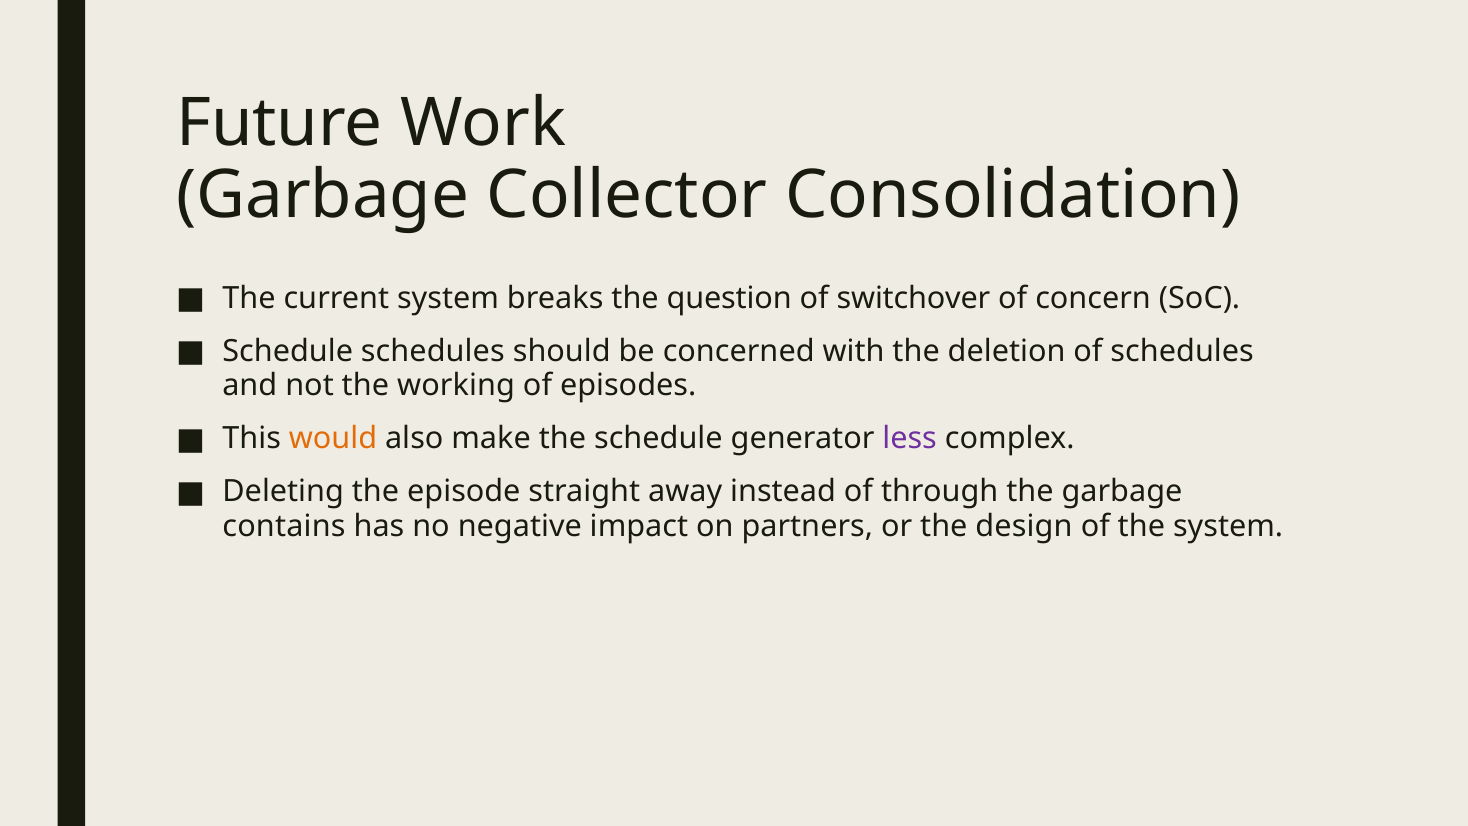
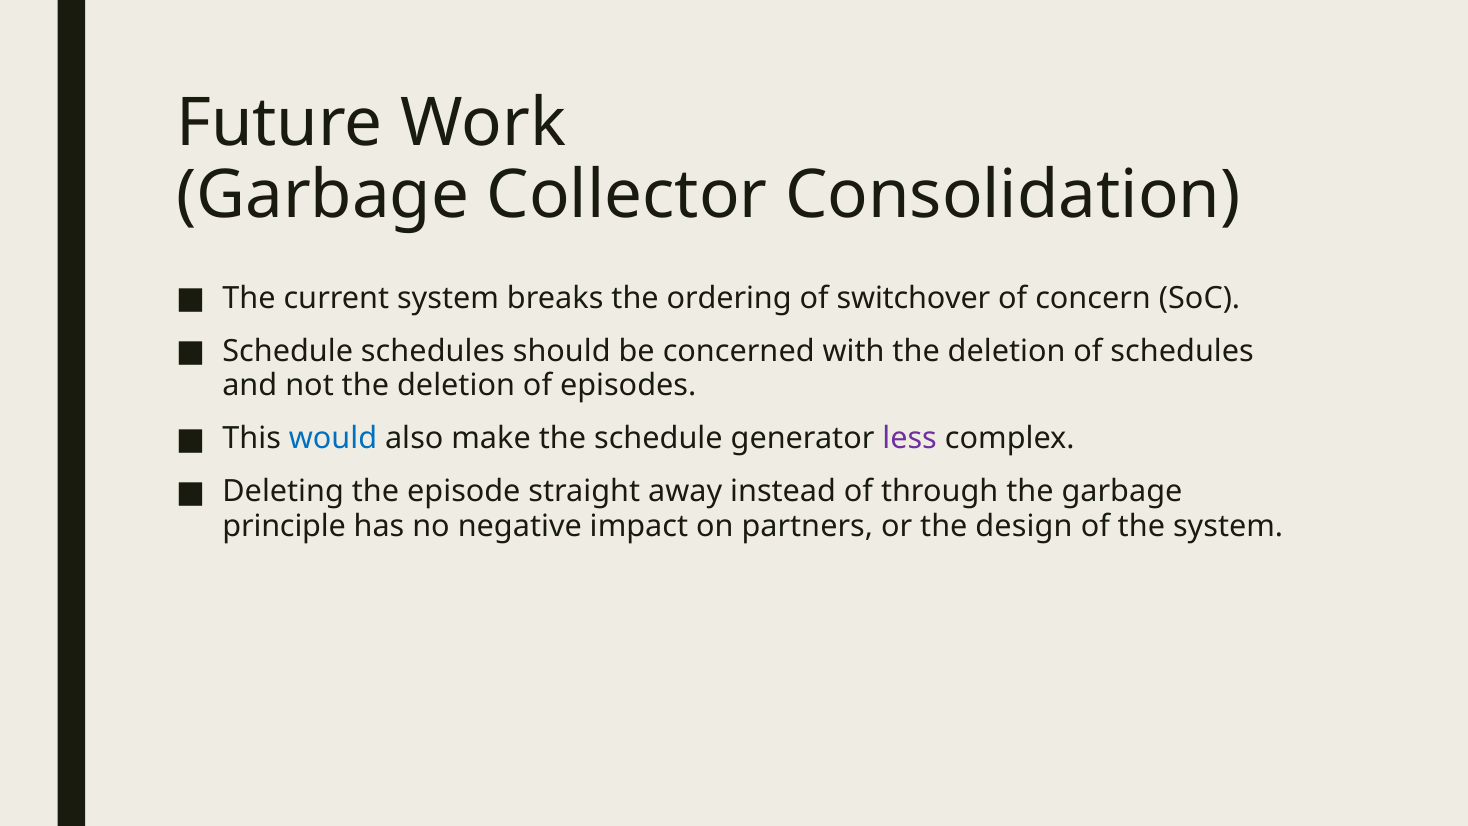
question: question -> ordering (729, 298)
not the working: working -> deletion (456, 386)
would colour: orange -> blue (333, 439)
contains: contains -> principle (284, 526)
